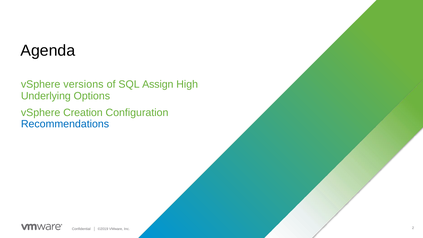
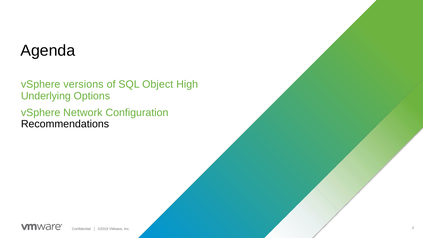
Assign: Assign -> Object (158, 84)
Creation: Creation -> Network (83, 113)
Recommendations colour: blue -> black (65, 124)
